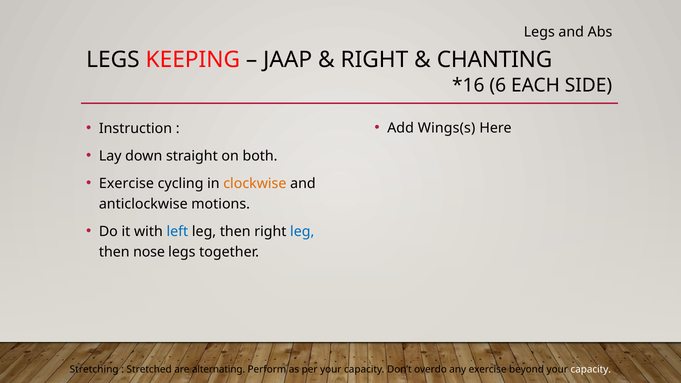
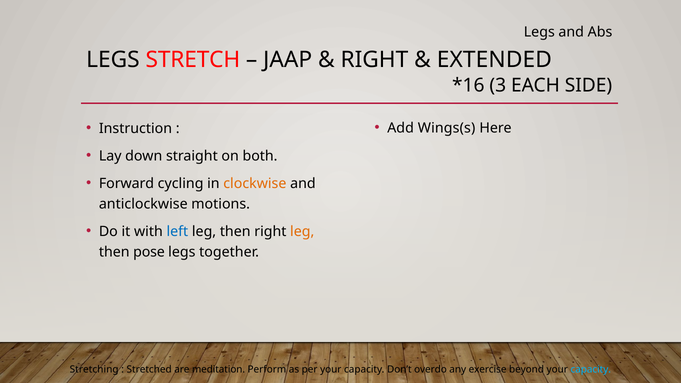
KEEPING: KEEPING -> STRETCH (193, 60)
CHANTING: CHANTING -> EXTENDED (494, 60)
6: 6 -> 3 (498, 86)
Exercise: Exercise -> Forward (126, 184)
leg colour: blue -> orange (302, 232)
nose: nose -> pose (149, 252)
alternating: alternating -> meditation (219, 369)
capacity colour: white -> light blue (591, 369)
